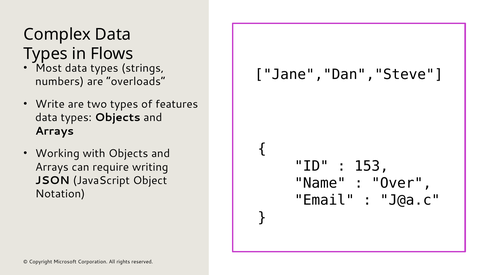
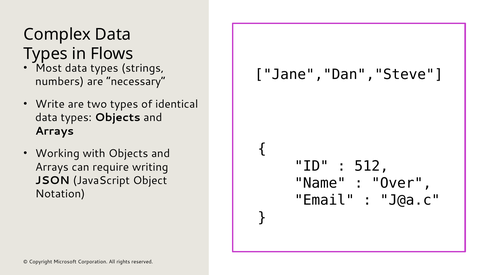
overloads: overloads -> necessary (136, 82)
features: features -> identical (177, 104)
153: 153 -> 512 (372, 166)
